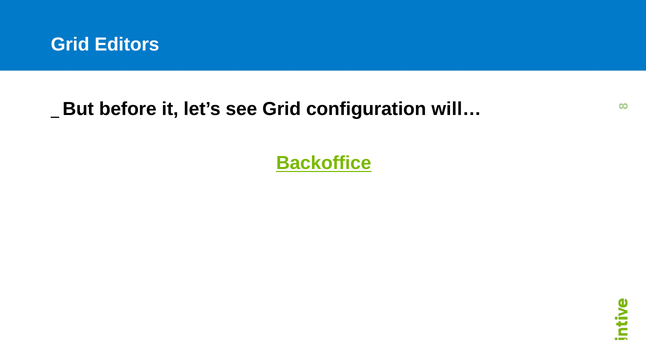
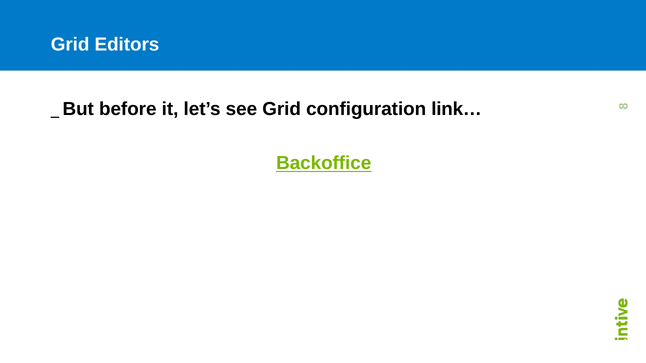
will…: will… -> link… (457, 109)
